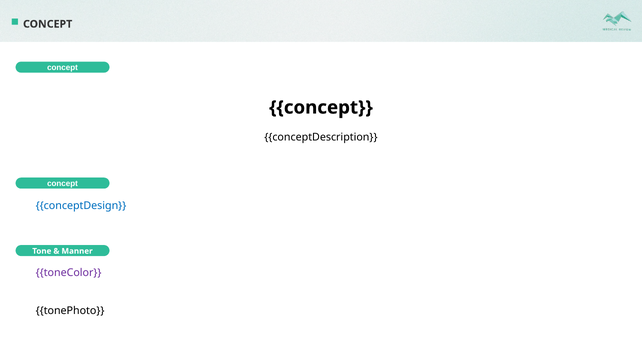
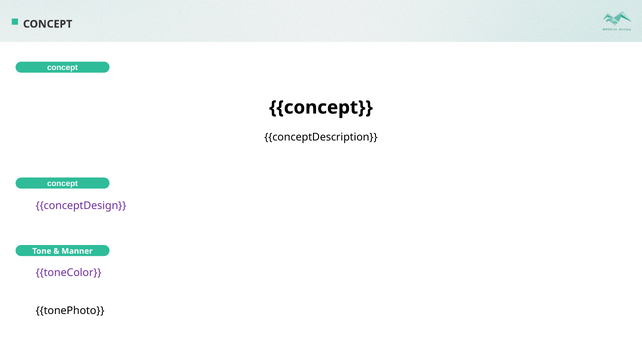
conceptDesign colour: blue -> purple (81, 206)
